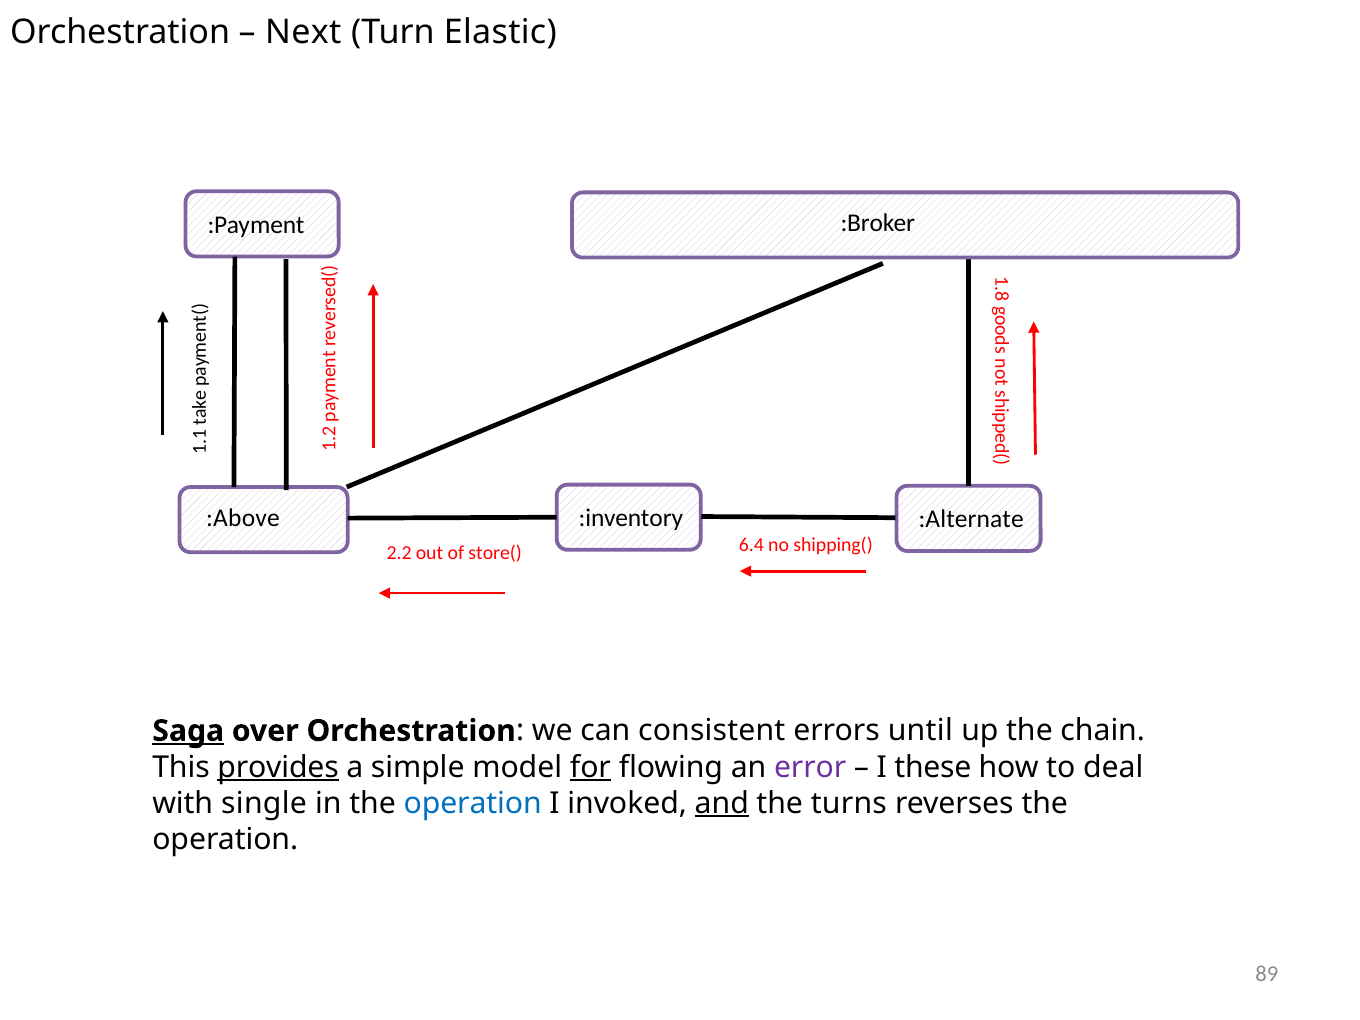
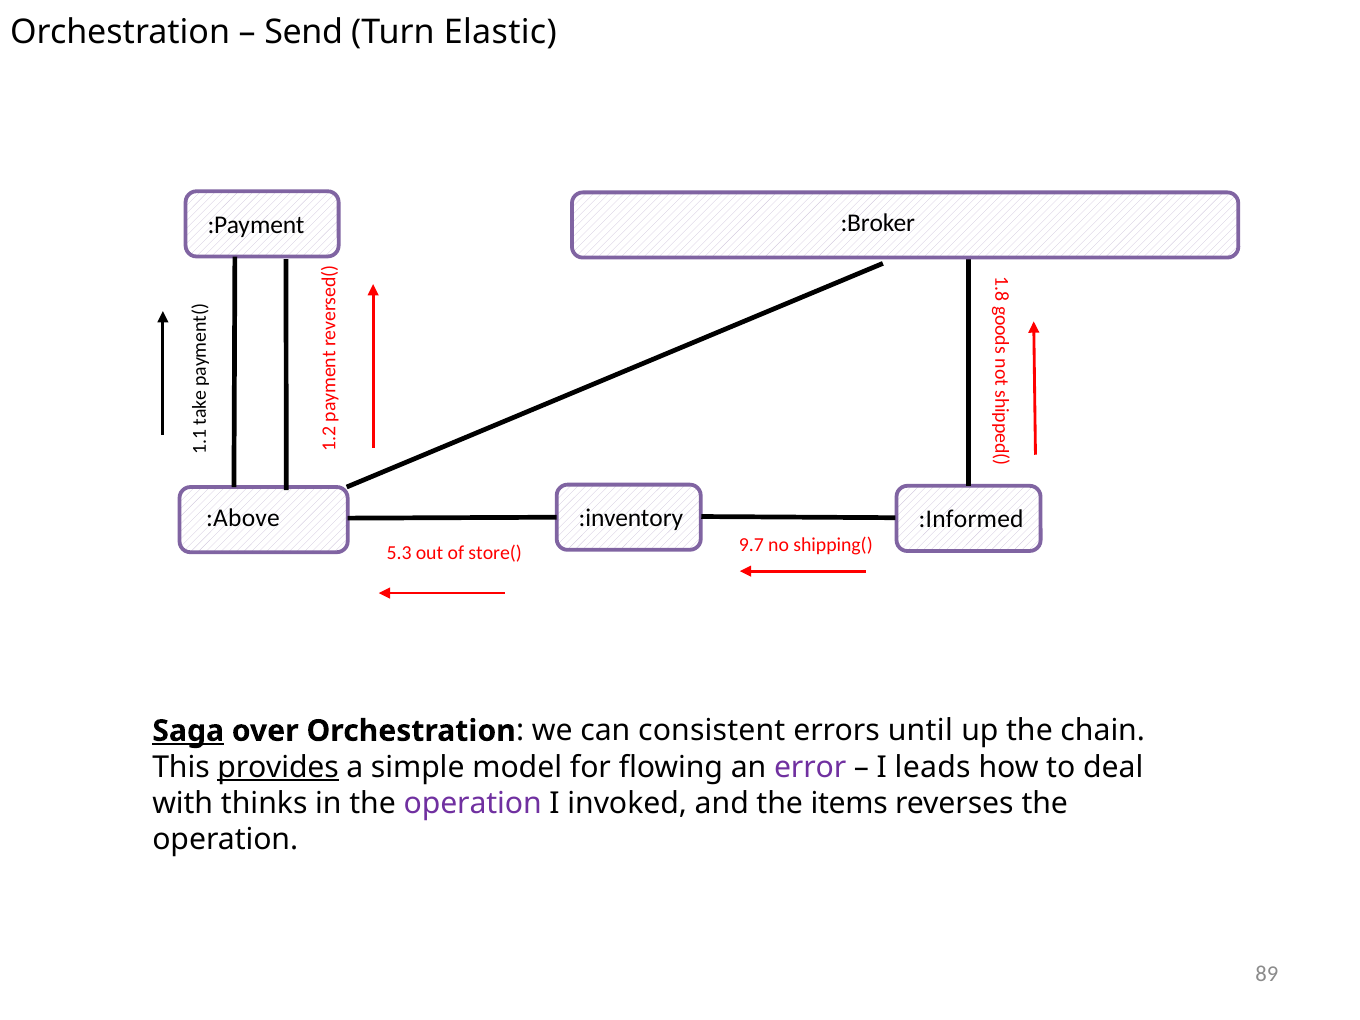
Next: Next -> Send (304, 32)
:Alternate: :Alternate -> :Informed (971, 519)
6.4: 6.4 -> 9.7 (751, 545)
2.2: 2.2 -> 5.3 (399, 553)
for underline: present -> none (590, 767)
these: these -> leads (933, 767)
single: single -> thinks (264, 803)
operation colour: blue -> purple (473, 803)
and underline: present -> none (722, 803)
turns: turns -> items (849, 803)
